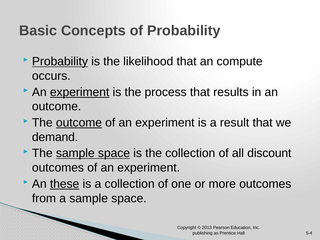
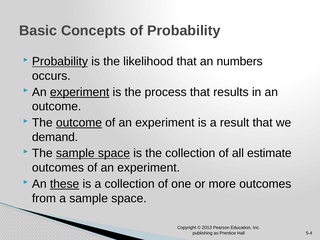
compute: compute -> numbers (240, 61)
discount: discount -> estimate (269, 153)
